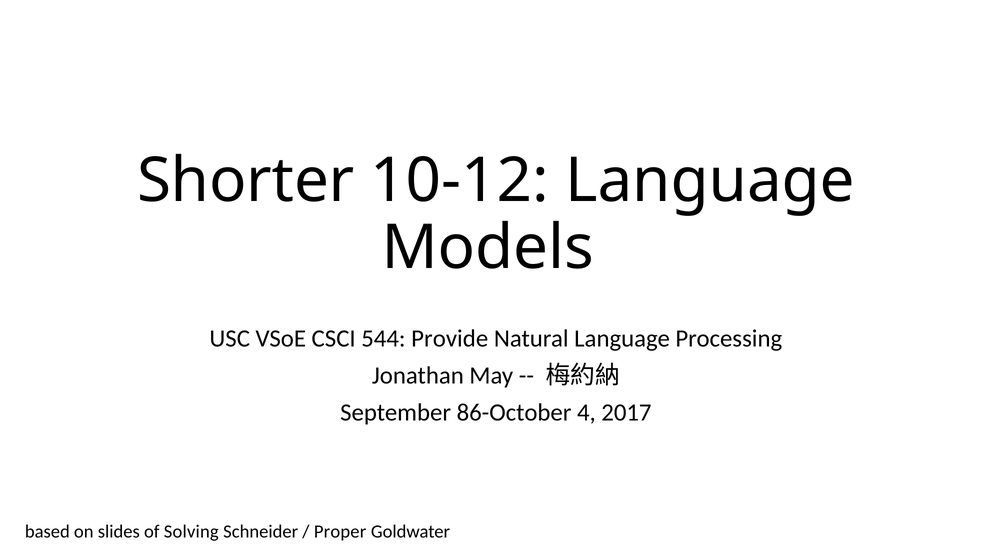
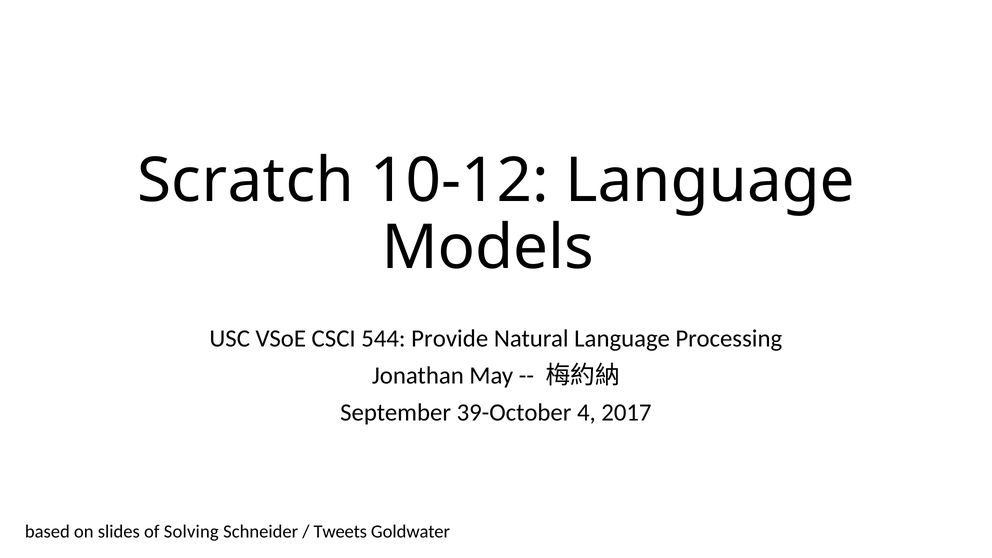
Shorter: Shorter -> Scratch (246, 181)
86-October: 86-October -> 39-October (514, 413)
Proper: Proper -> Tweets (340, 532)
